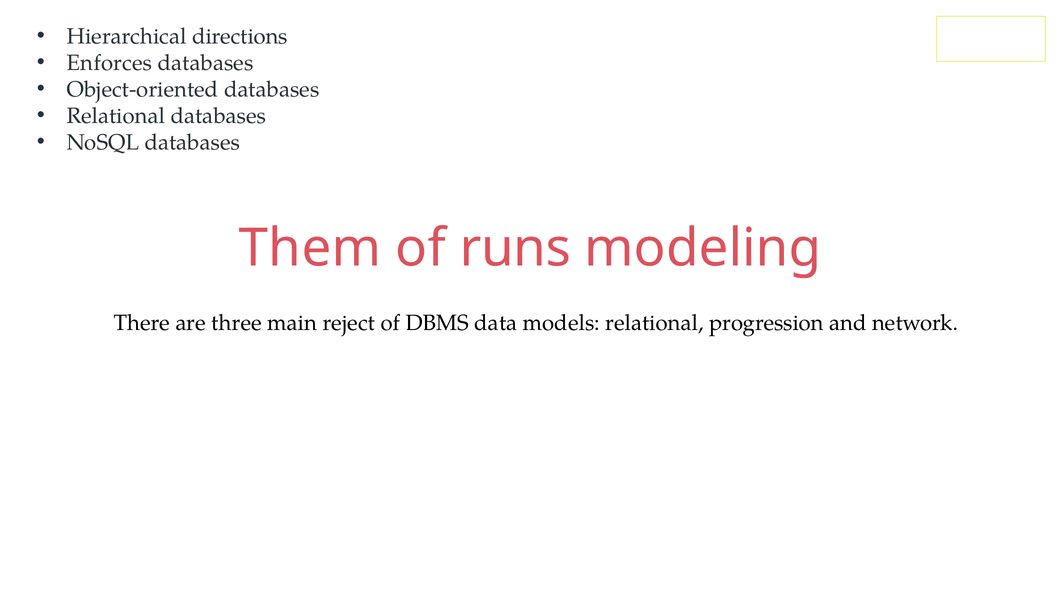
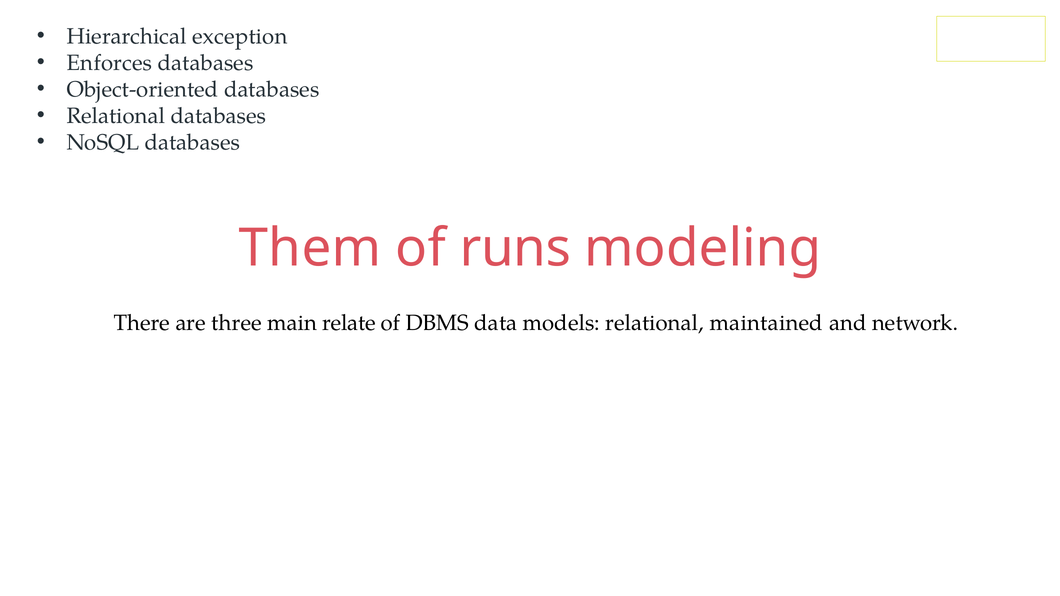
directions: directions -> exception (240, 36)
reject: reject -> relate (349, 323)
progression: progression -> maintained (766, 323)
